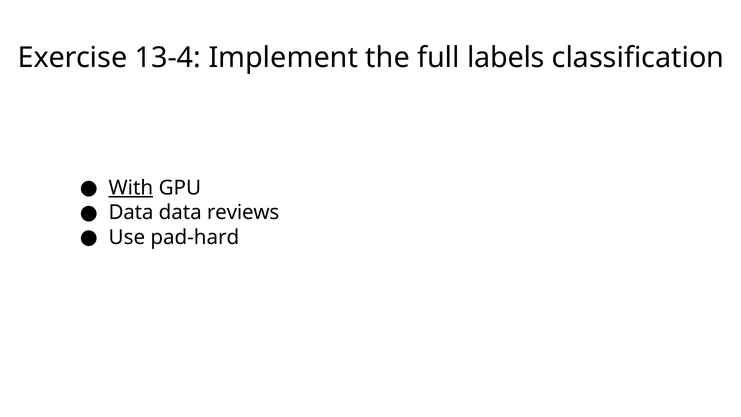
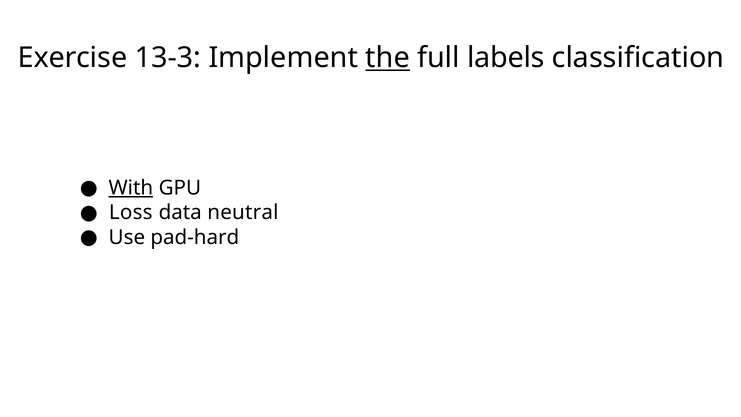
13-4: 13-4 -> 13-3 (168, 58)
the underline: none -> present (388, 58)
Data: Data -> Loss (131, 213)
reviews: reviews -> neutral (243, 213)
